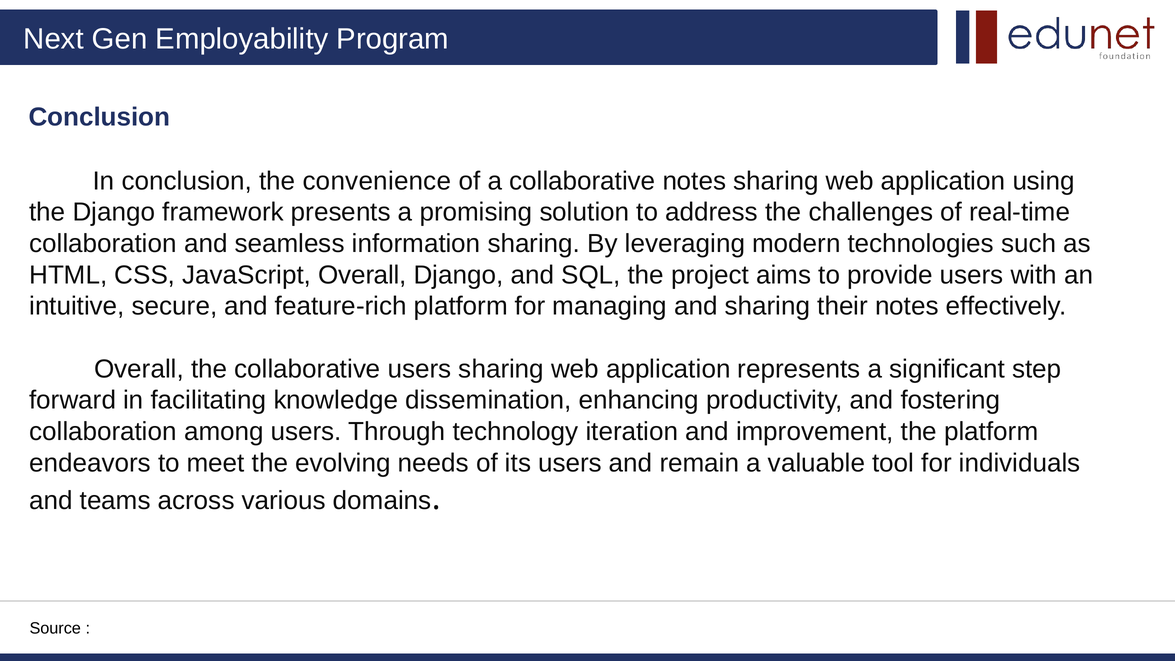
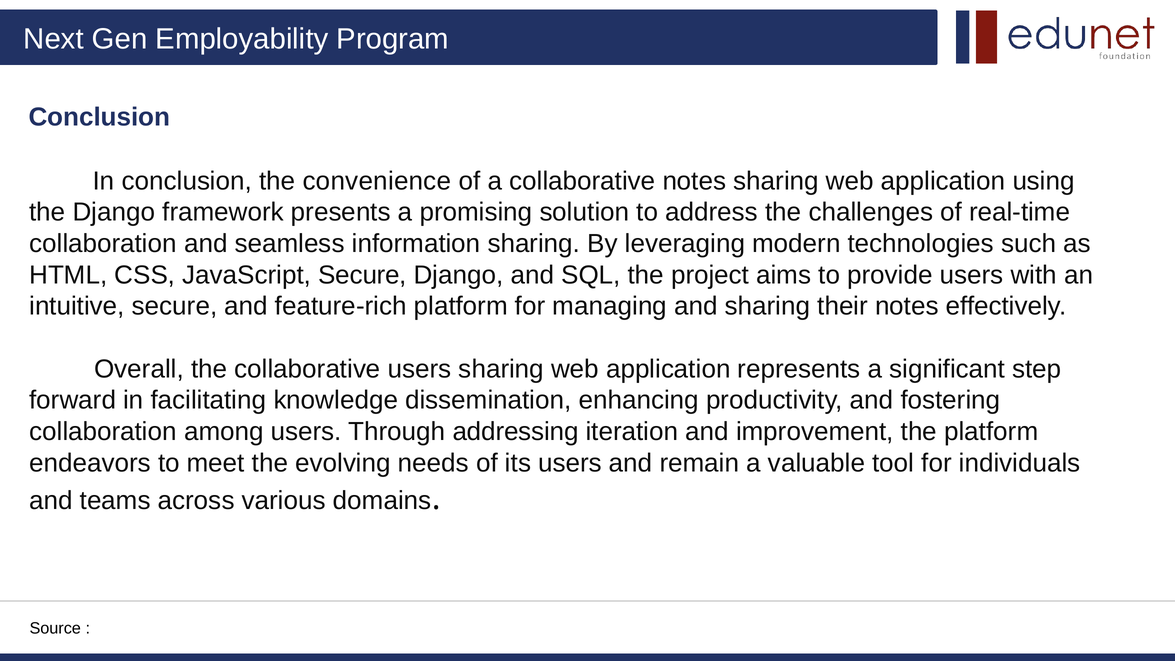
JavaScript Overall: Overall -> Secure (363, 275)
technology: technology -> addressing (516, 432)
